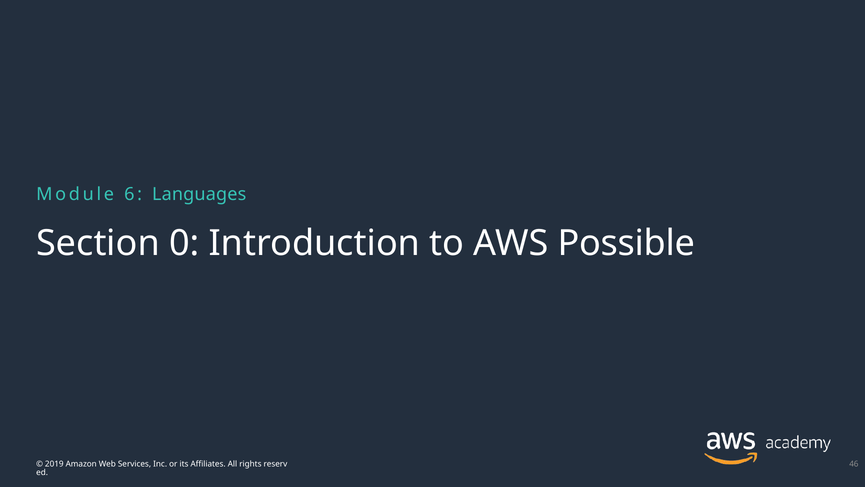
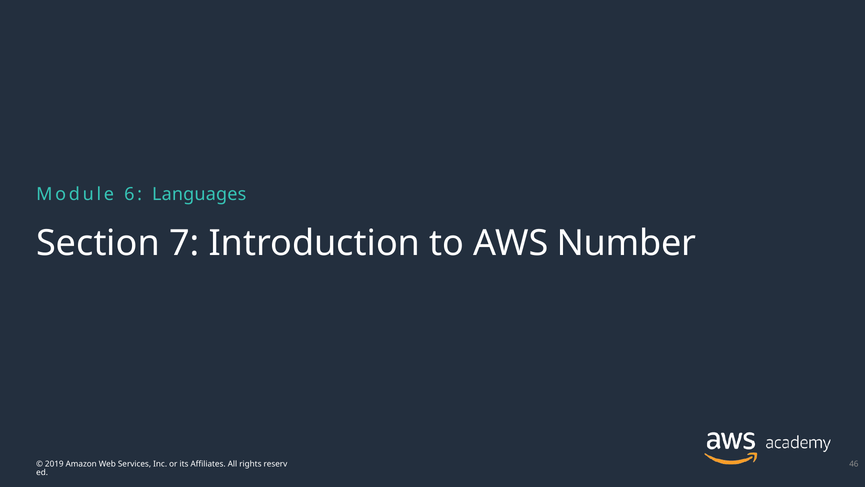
0: 0 -> 7 (184, 243)
Possible: Possible -> Number (626, 243)
